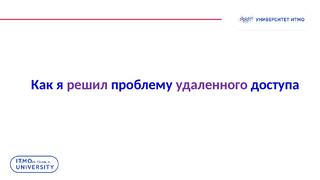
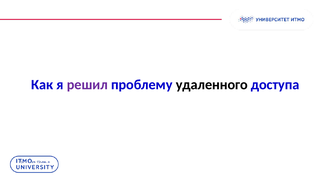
удаленного colour: purple -> black (212, 85)
